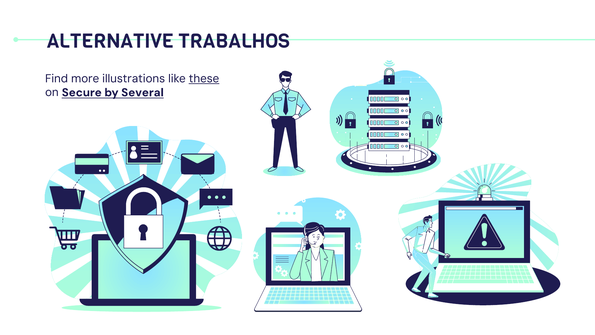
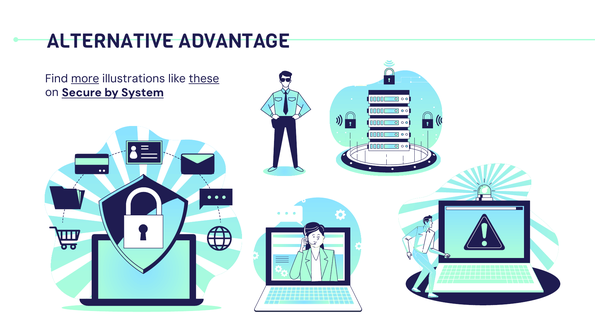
TRABALHOS: TRABALHOS -> ADVANTAGE (234, 41)
more underline: none -> present (85, 79)
Several: Several -> System (143, 92)
